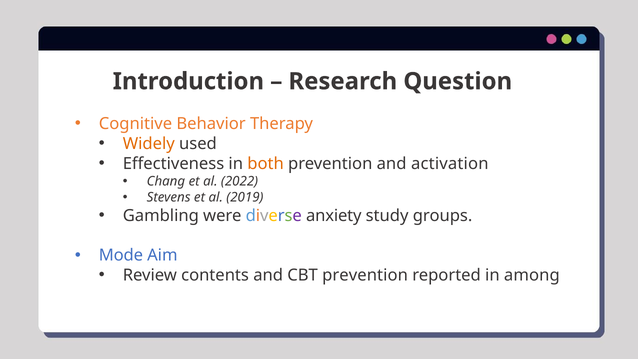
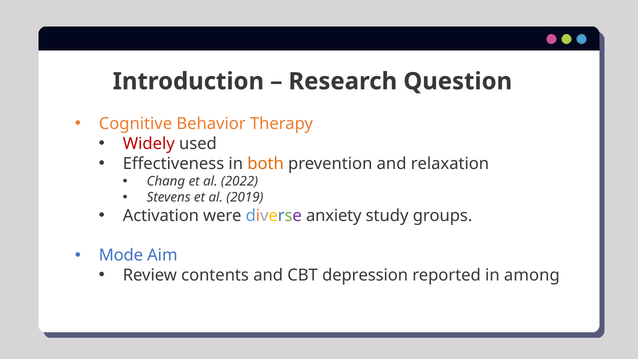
Widely colour: orange -> red (149, 144)
activation: activation -> relaxation (450, 164)
Gambling: Gambling -> Activation (161, 216)
CBT prevention: prevention -> depression (365, 275)
